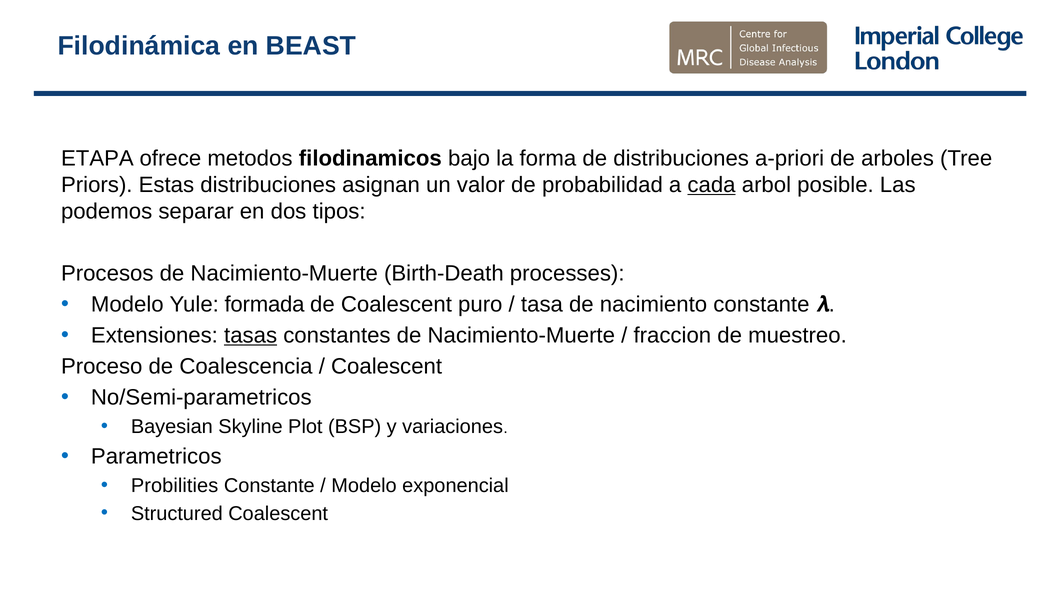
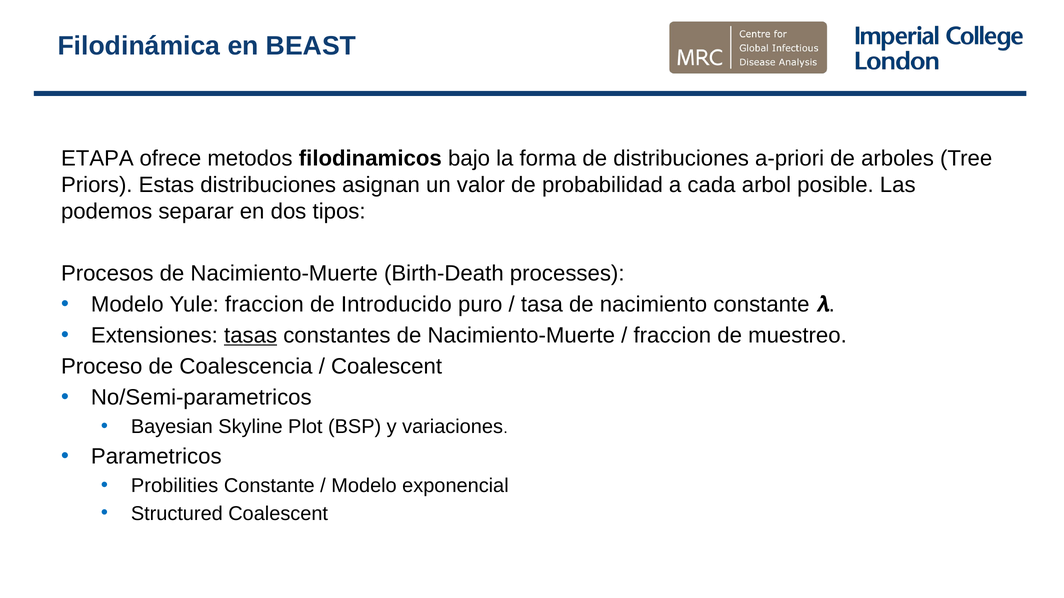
cada underline: present -> none (712, 185)
Yule formada: formada -> fraccion (264, 305)
de Coalescent: Coalescent -> Introducido (396, 305)
